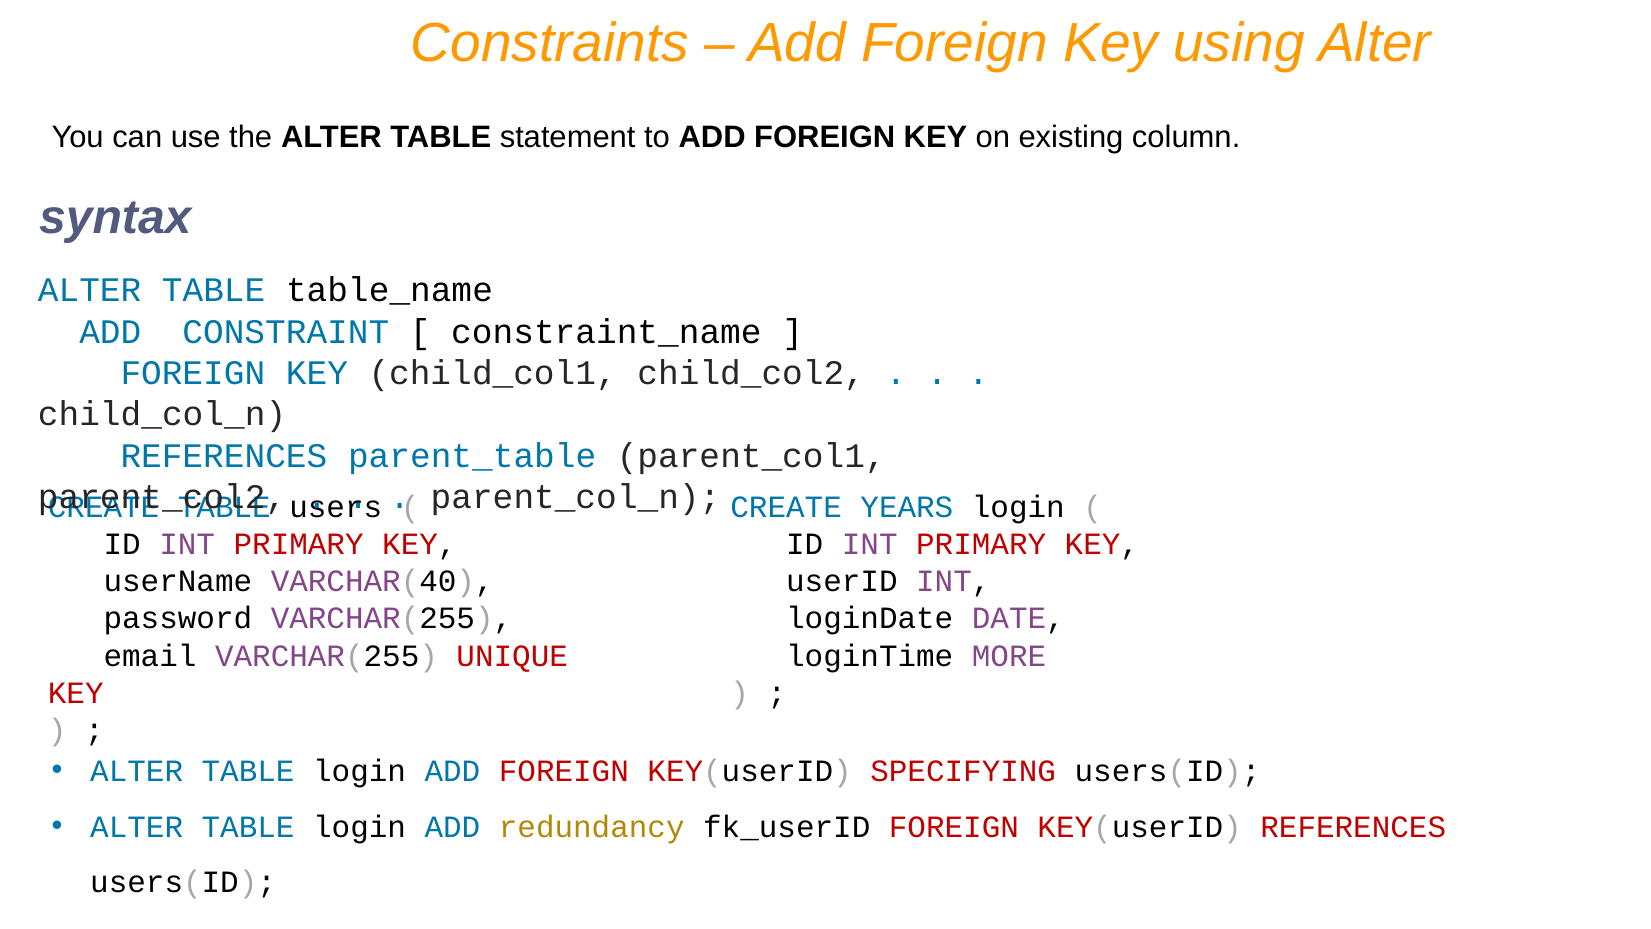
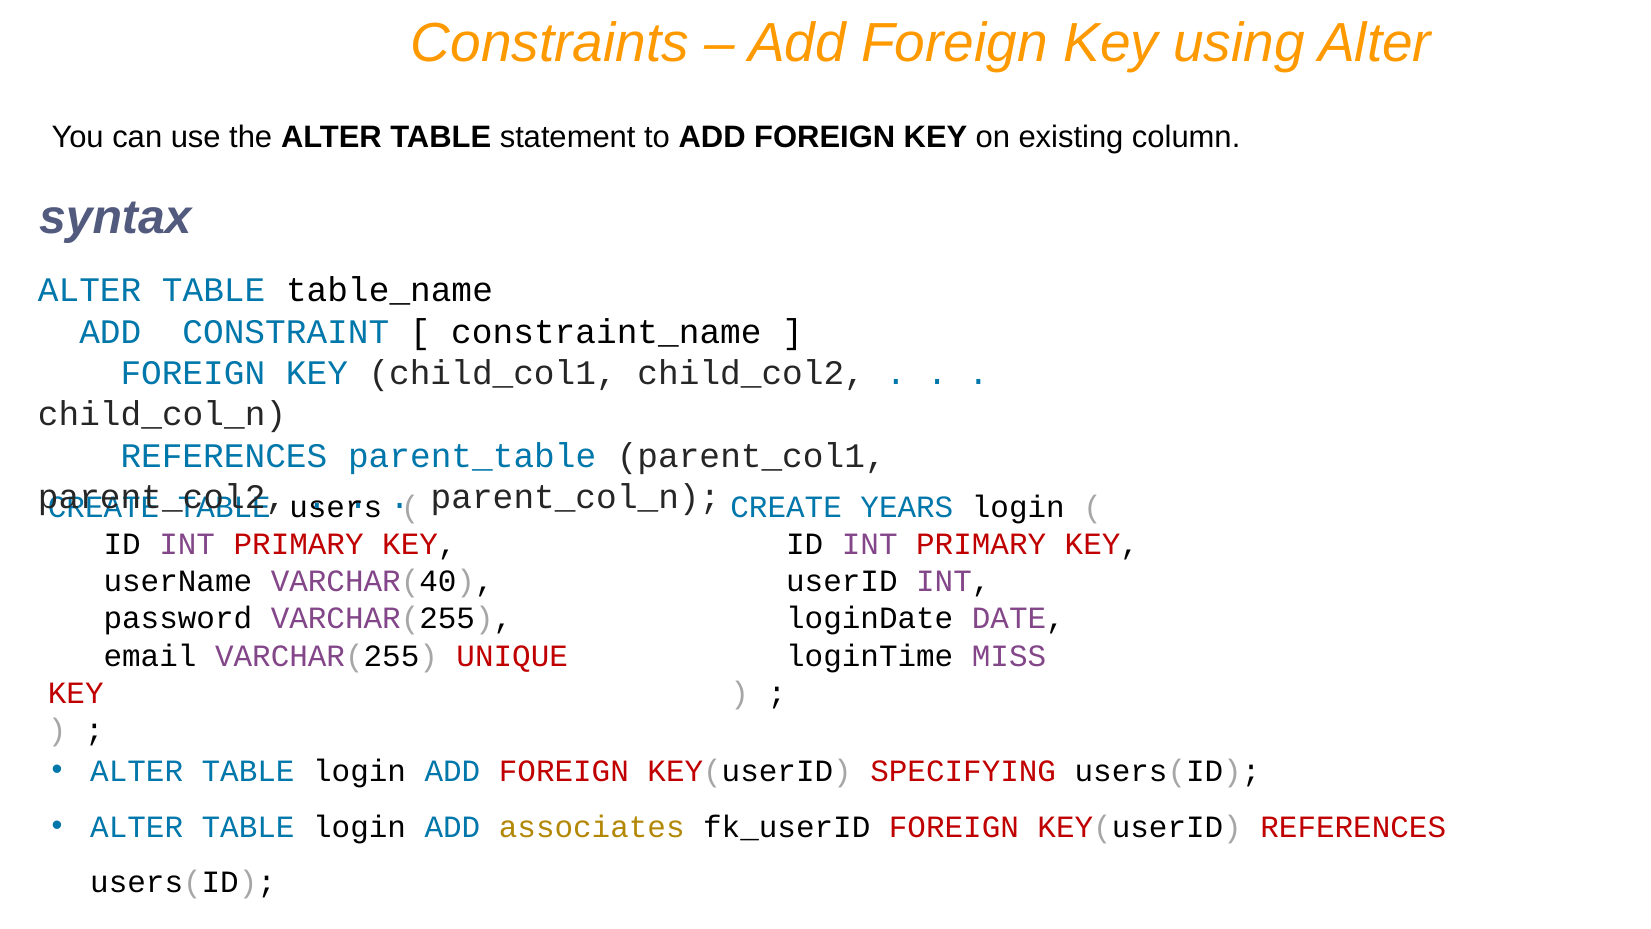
MORE: MORE -> MISS (1009, 656)
redundancy: redundancy -> associates (592, 827)
